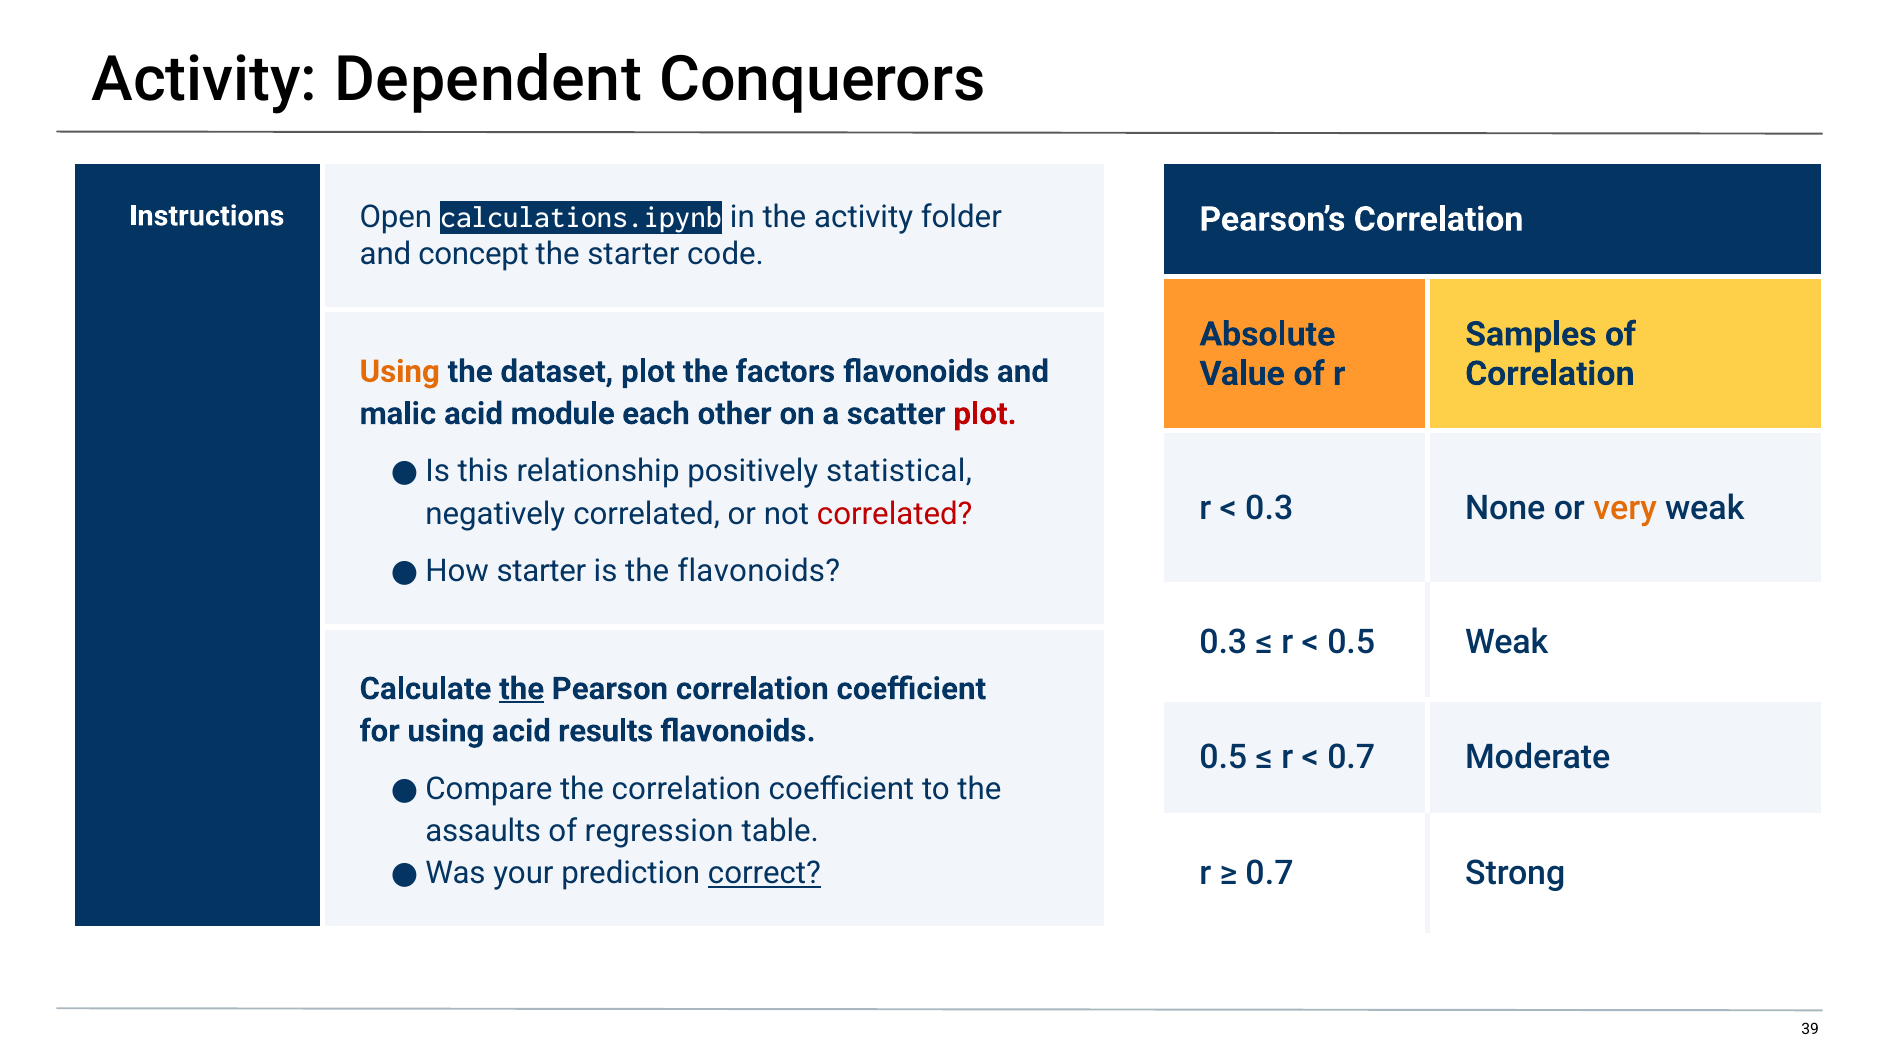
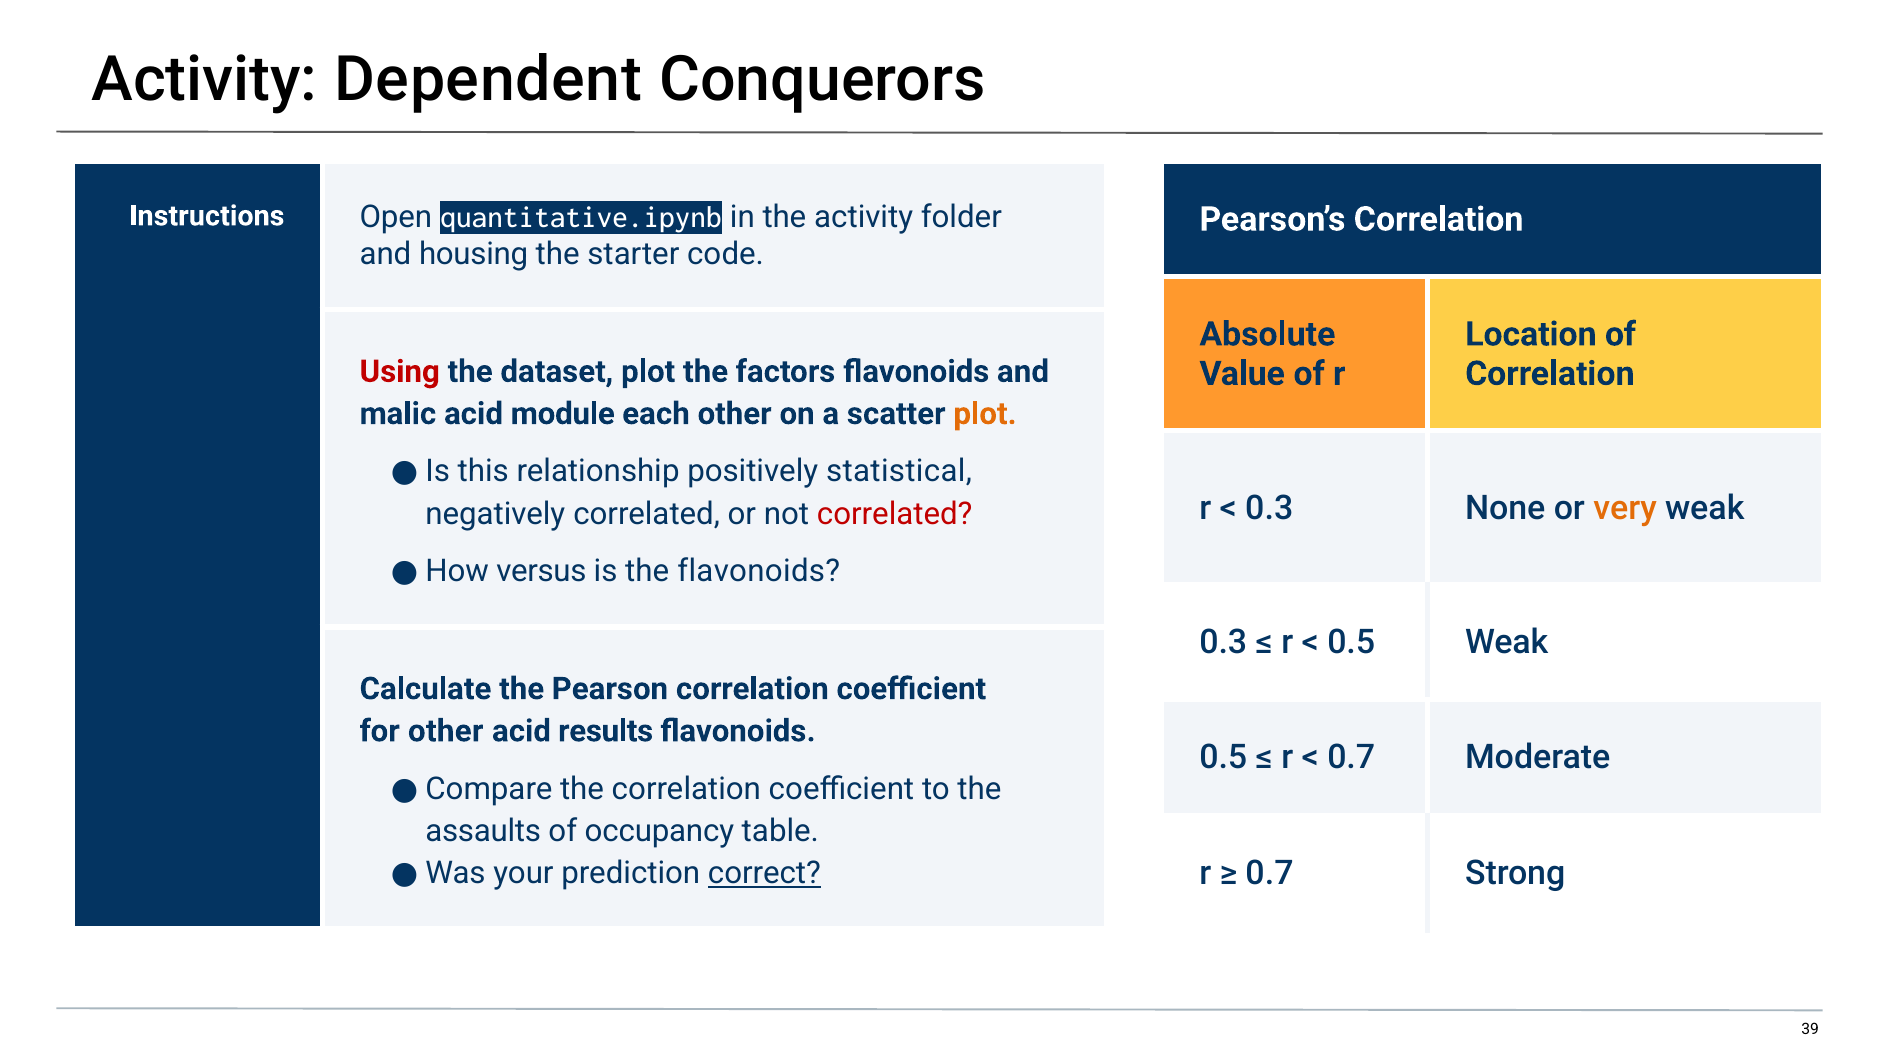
calculations.ipynb: calculations.ipynb -> quantitative.ipynb (581, 218)
concept: concept -> housing (474, 254)
Samples: Samples -> Location (1531, 334)
Using colour: orange -> red (400, 372)
plot colour: red -> orange (985, 414)
starter: starter -> versus (541, 572)
the underline: present -> none (522, 689)
for using: using -> other (446, 731)
regression: regression -> occupancy (659, 831)
